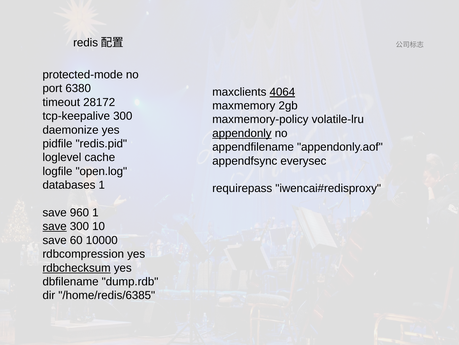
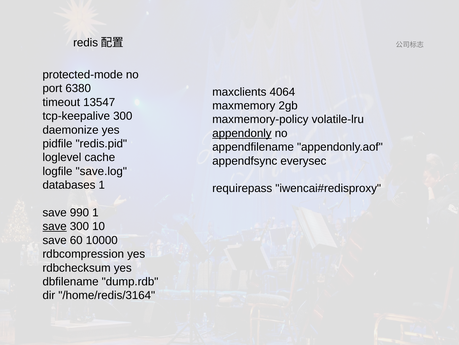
4064 underline: present -> none (282, 92)
28172: 28172 -> 13547 (99, 102)
open.log: open.log -> save.log (101, 171)
960: 960 -> 990 (79, 212)
rdbchecksum underline: present -> none (77, 267)
/home/redis/6385: /home/redis/6385 -> /home/redis/3164 (107, 295)
